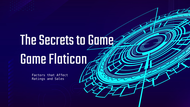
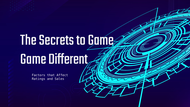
Flaticon: Flaticon -> Different (68, 58)
